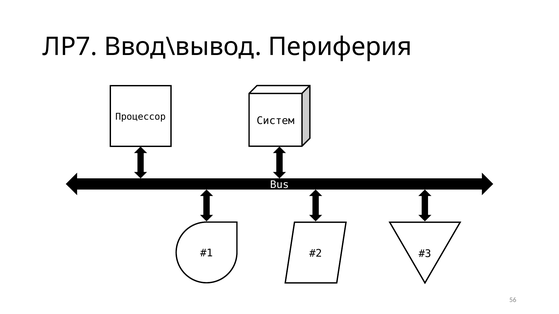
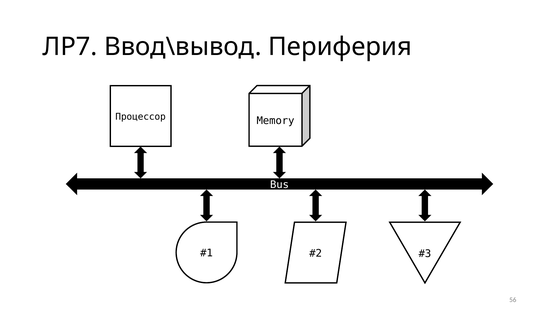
Систем: Систем -> Memory (276, 121)
